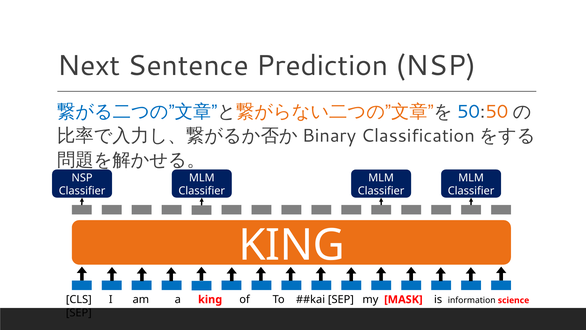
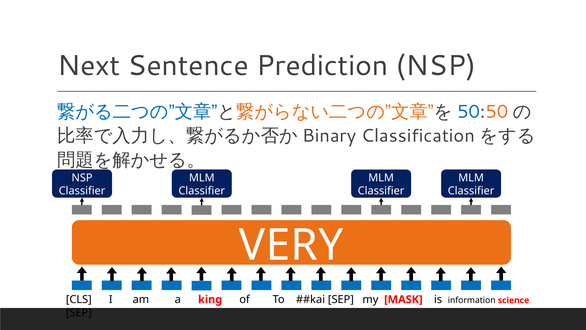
KING: KING -> VERY (291, 245)
